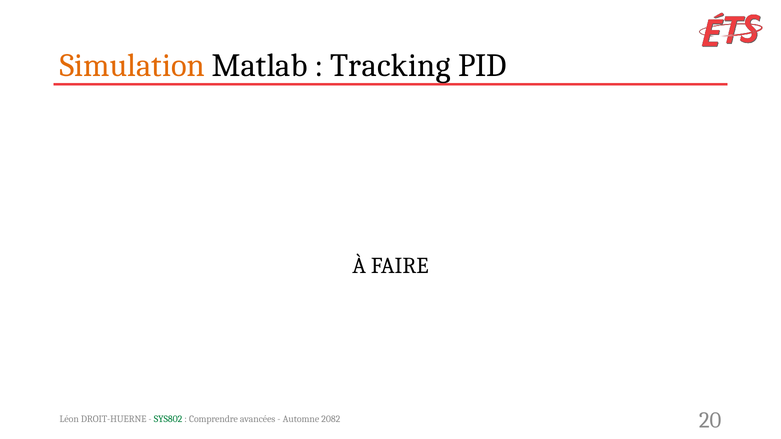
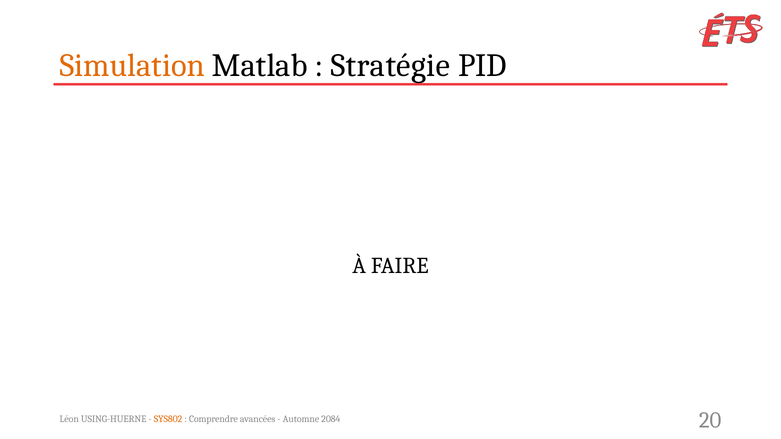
Tracking: Tracking -> Stratégie (390, 66)
DROIT-HUERNE: DROIT-HUERNE -> USING-HUERNE (114, 420)
SYS802 colour: green -> orange (168, 420)
2082: 2082 -> 2084 (331, 420)
